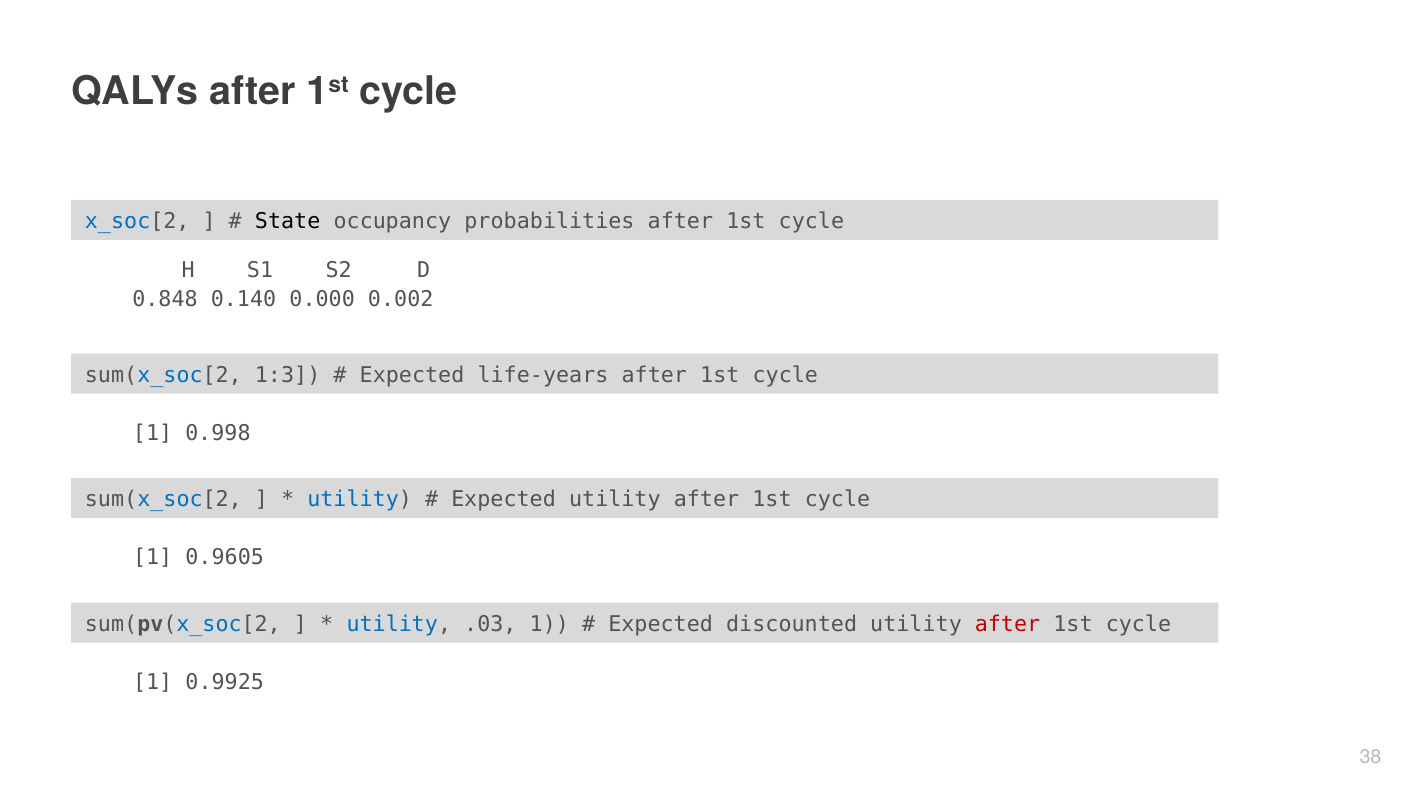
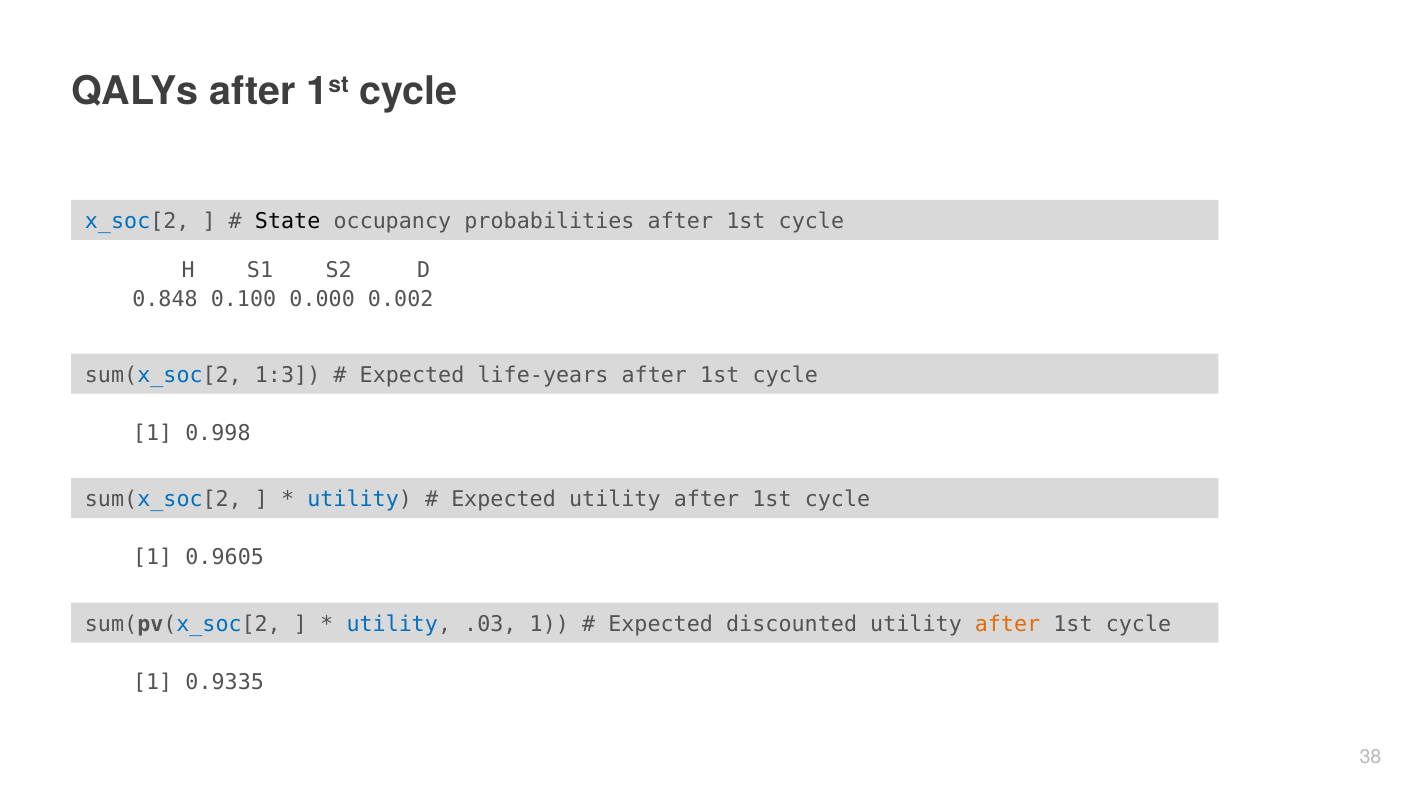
0.140: 0.140 -> 0.100 (244, 299)
after colour: red -> orange (1008, 624)
0.9925: 0.9925 -> 0.9335 (225, 682)
